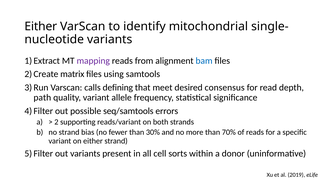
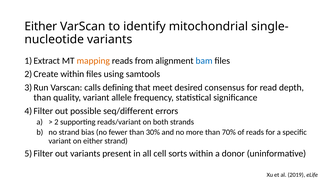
mapping colour: purple -> orange (93, 61)
matrix: matrix -> within (72, 74)
path: path -> than (42, 98)
seq/samtools: seq/samtools -> seq/different (128, 111)
